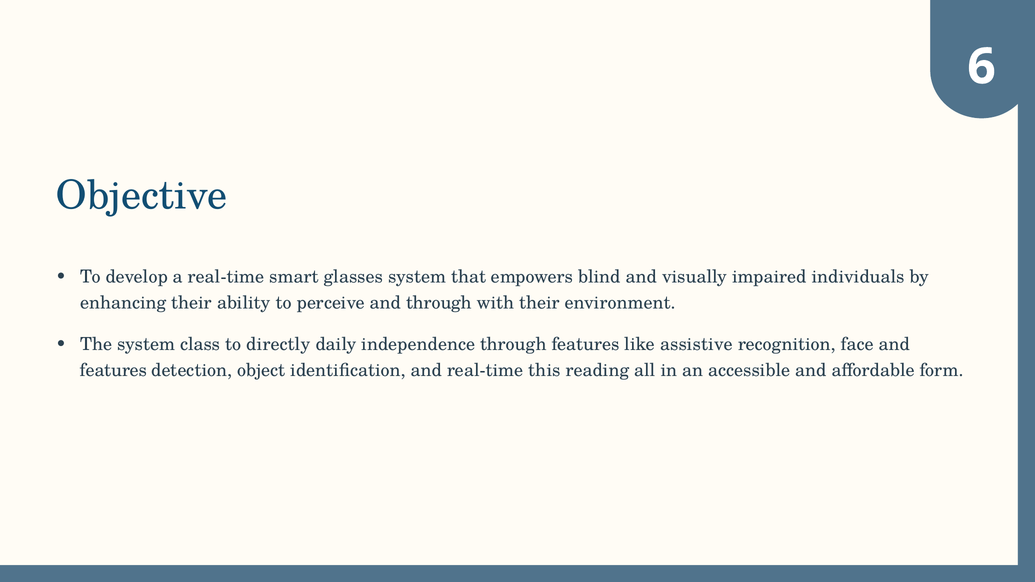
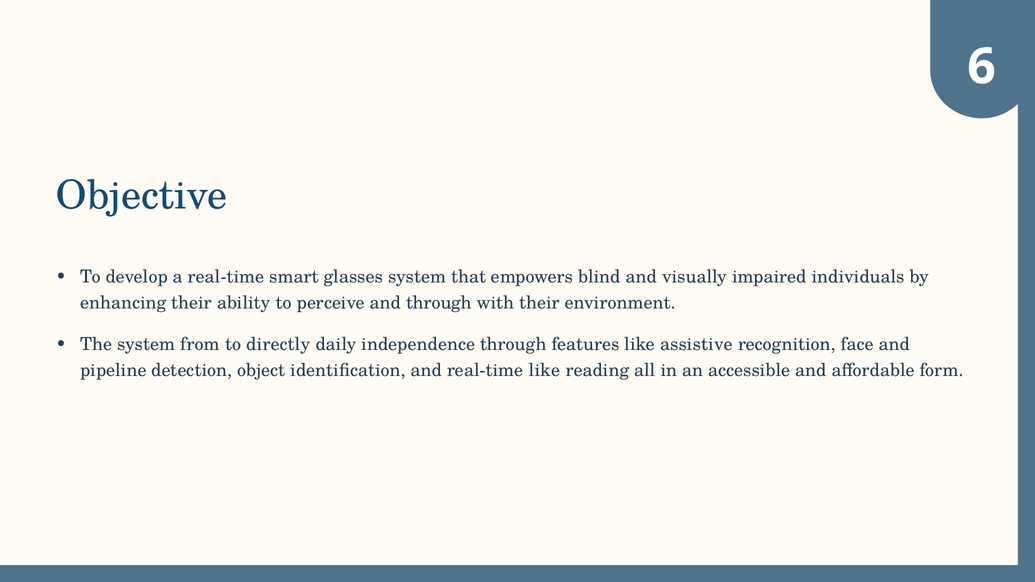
class: class -> from (200, 344)
features: features -> pipeline (113, 370)
real-time this: this -> like (544, 370)
